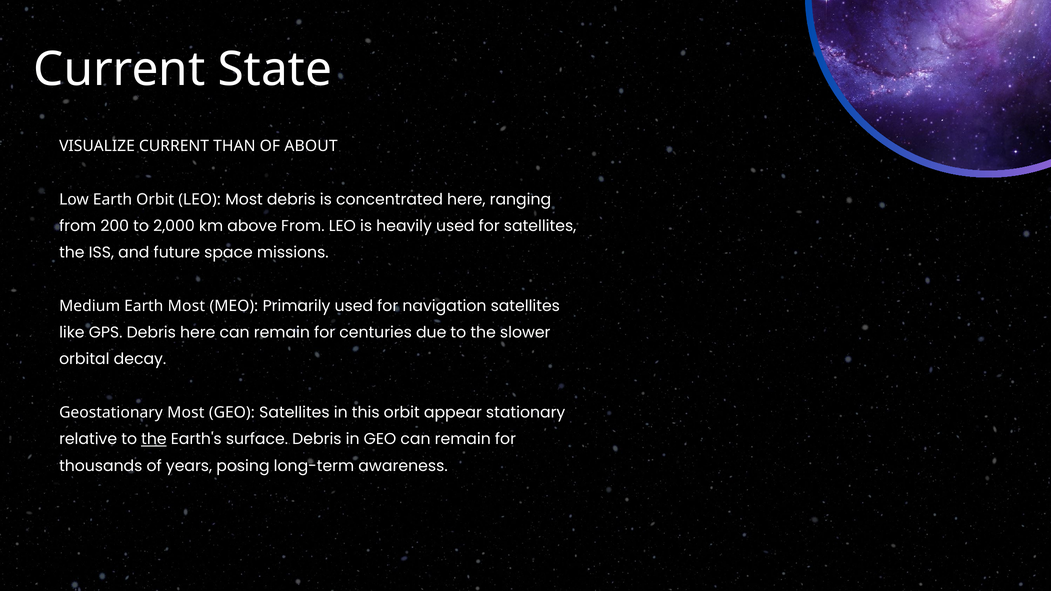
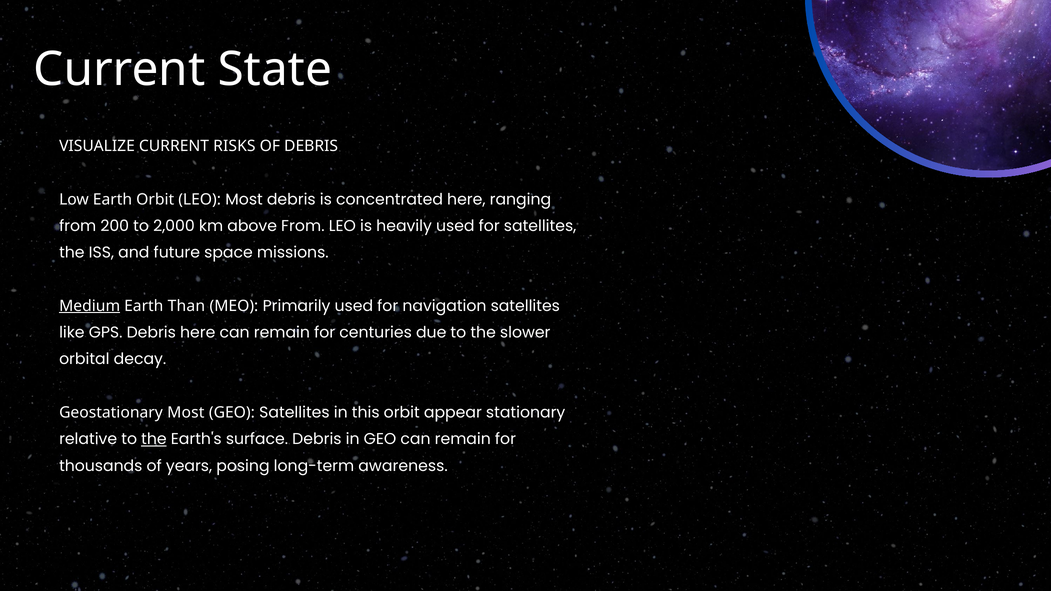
THAN: THAN -> RISKS (234, 146)
OF ABOUT: ABOUT -> DEBRIS (311, 146)
Medium underline: none -> present (90, 306)
Earth Most: Most -> Than (186, 306)
